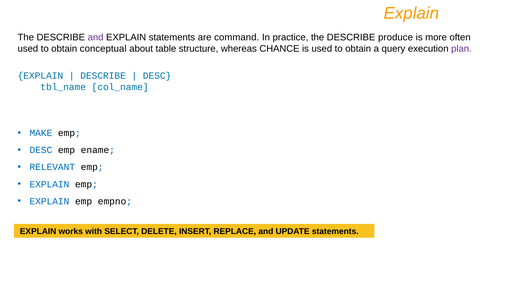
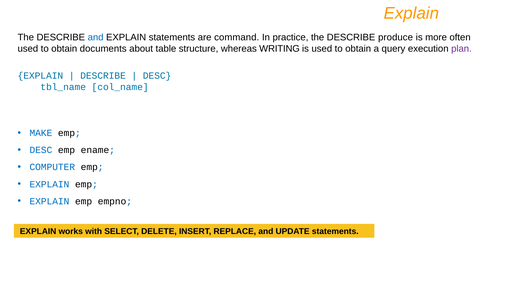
and colour: purple -> blue (96, 37)
conceptual: conceptual -> documents (103, 49)
CHANCE: CHANCE -> WRITING (279, 49)
RELEVANT: RELEVANT -> COMPUTER (52, 168)
